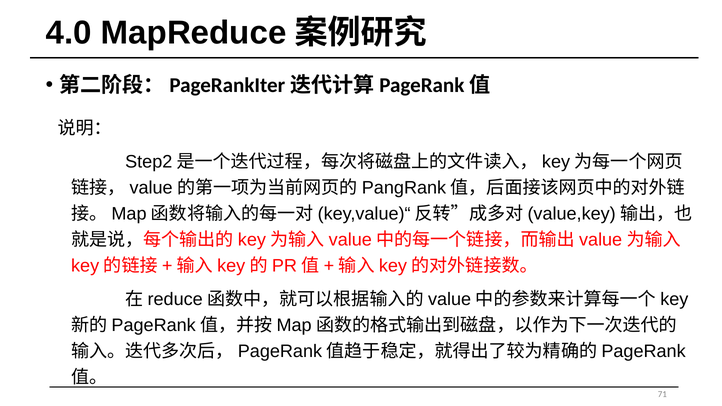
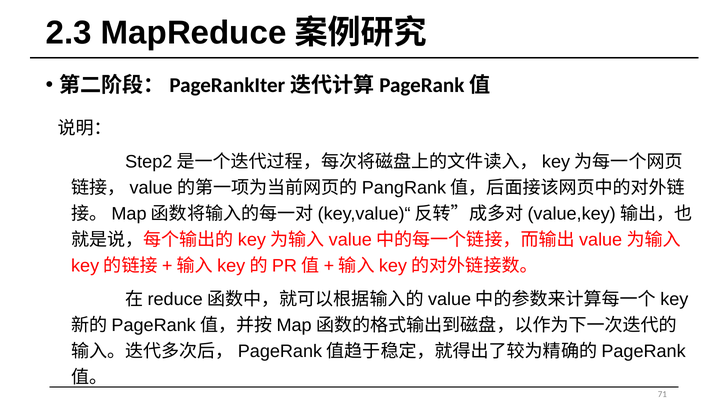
4.0: 4.0 -> 2.3 (69, 33)
